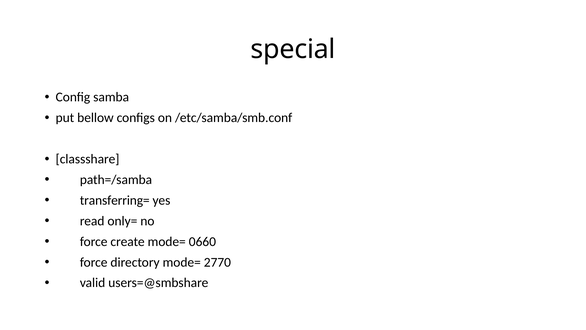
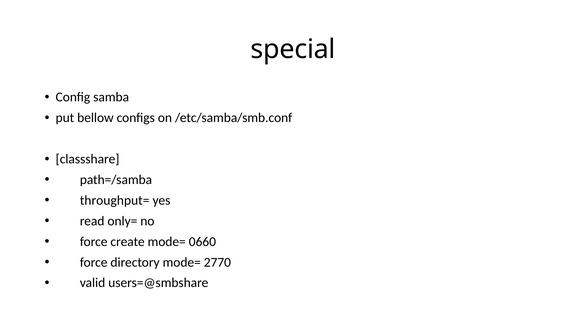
transferring=: transferring= -> throughput= (115, 200)
